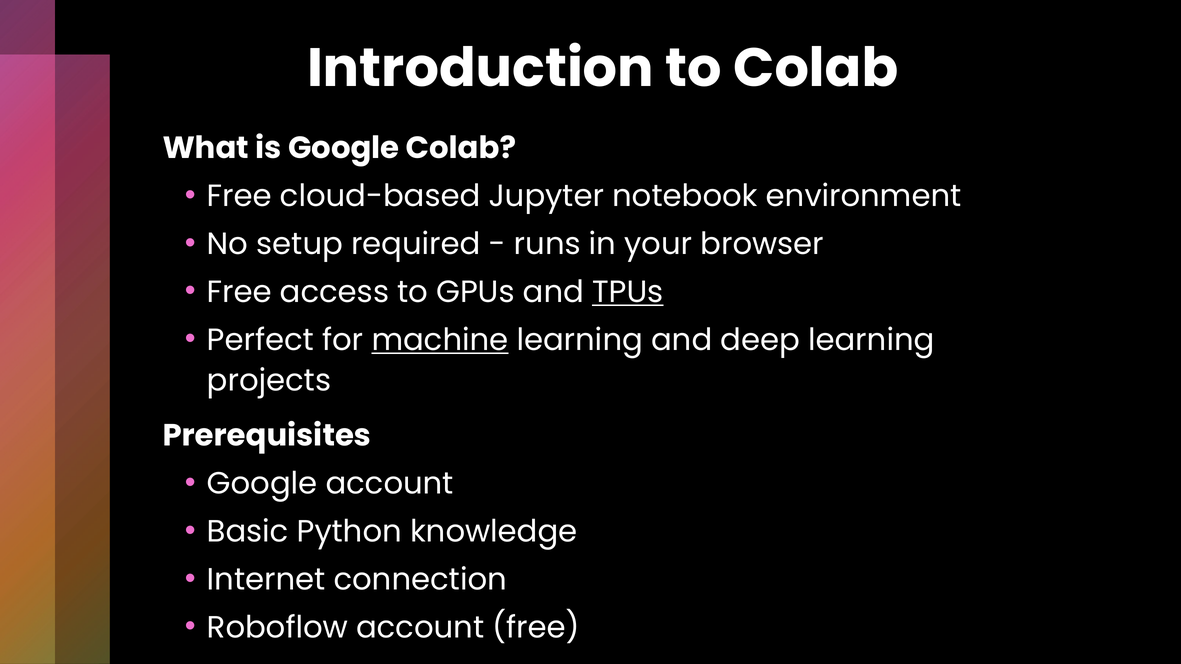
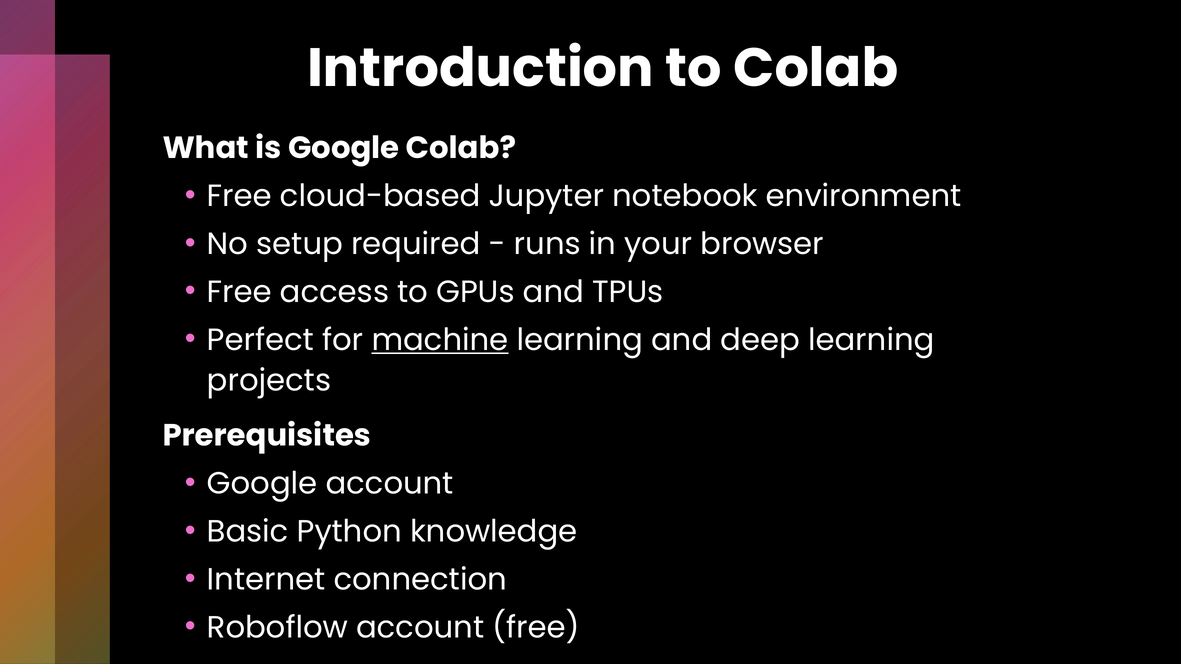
TPUs underline: present -> none (628, 292)
